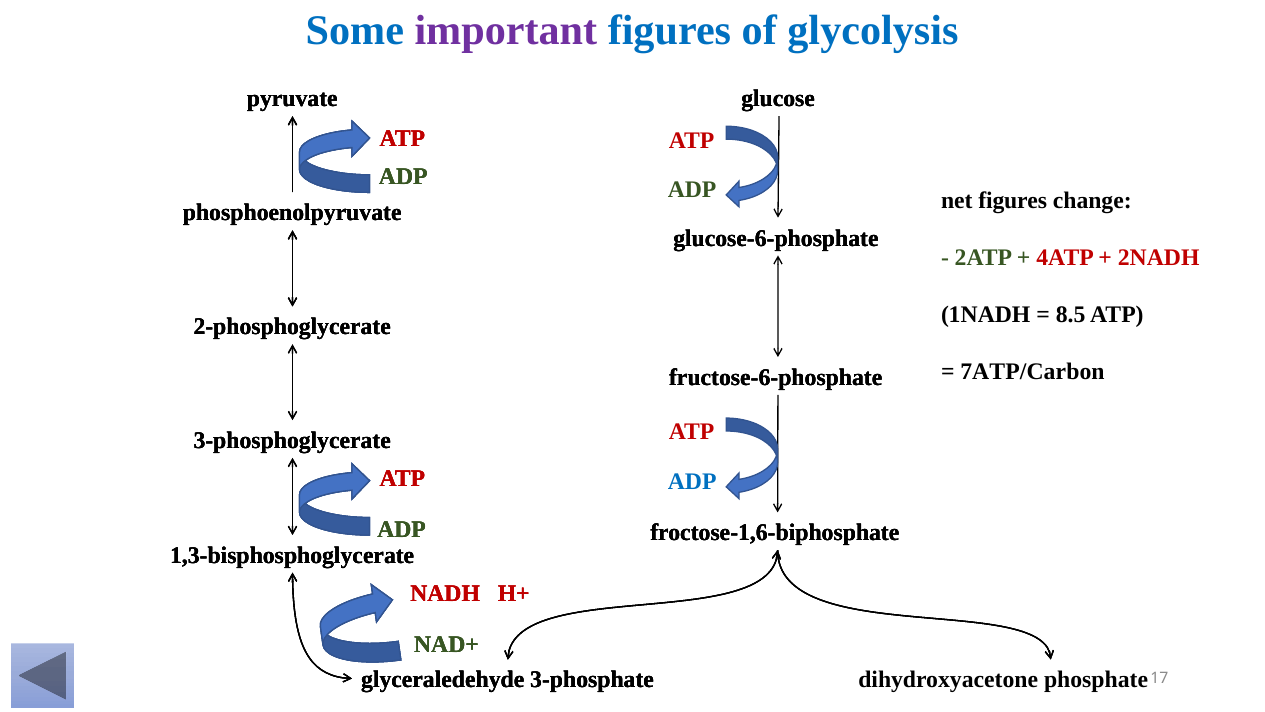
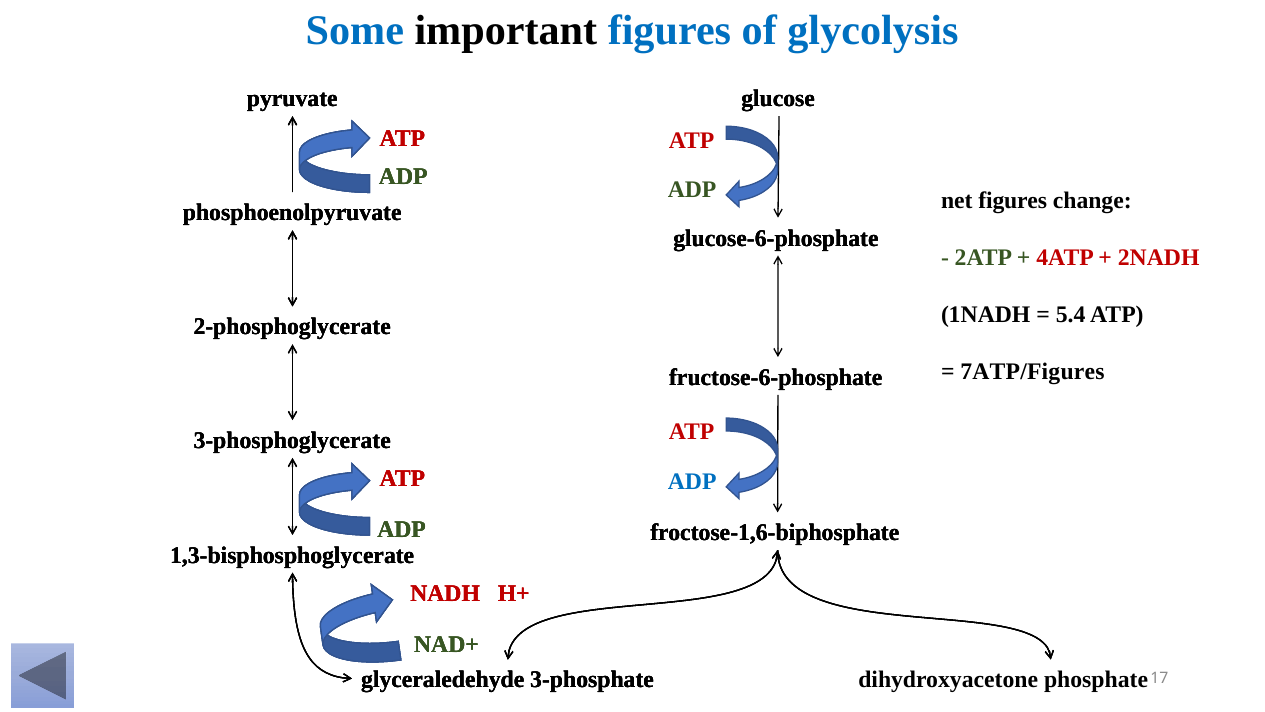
important colour: purple -> black (506, 30)
8.5: 8.5 -> 5.4 (1071, 315)
7ATP/Carbon: 7ATP/Carbon -> 7ATP/Figures (1032, 372)
